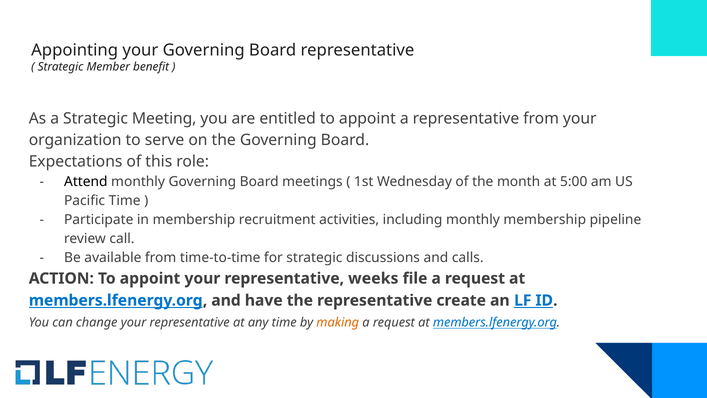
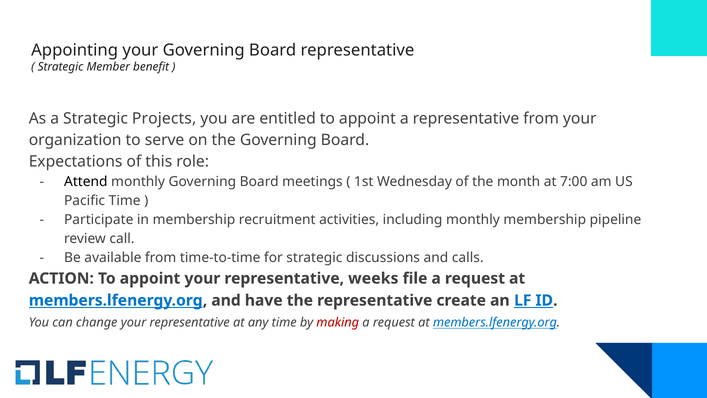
Meeting: Meeting -> Projects (164, 118)
5:00: 5:00 -> 7:00 (574, 182)
making colour: orange -> red (338, 322)
